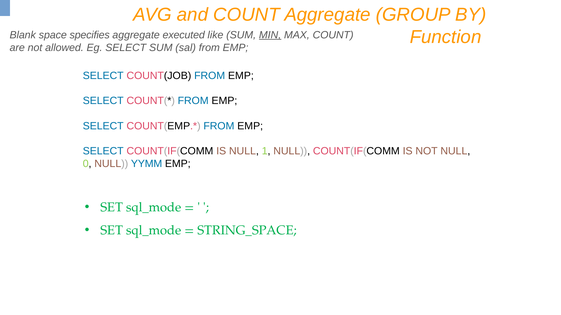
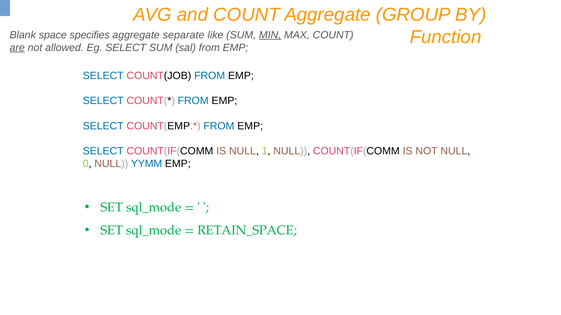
executed: executed -> separate (184, 35)
are underline: none -> present (17, 48)
STRING_SPACE: STRING_SPACE -> RETAIN_SPACE (247, 231)
